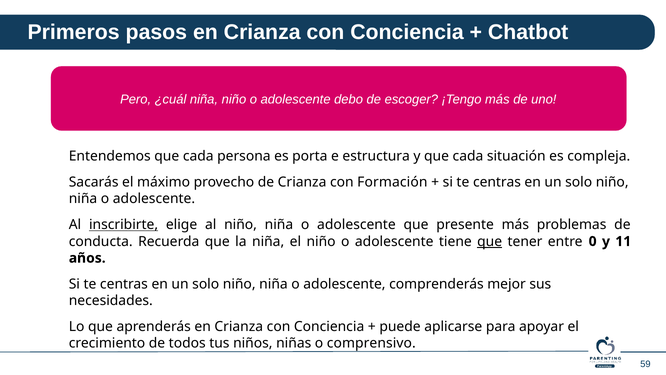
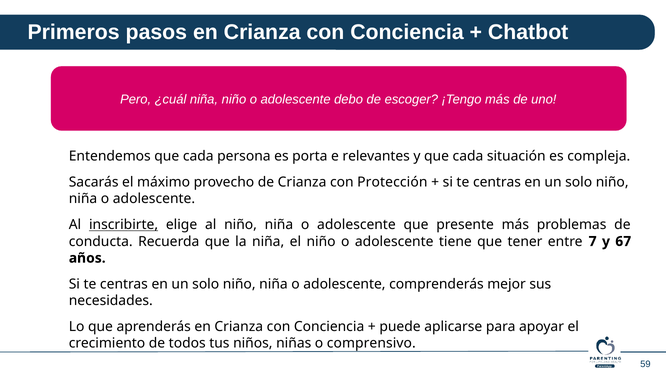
estructura: estructura -> relevantes (376, 156)
Formación: Formación -> Protección (392, 182)
que underline: present -> none (490, 241)
0: 0 -> 7 (593, 241)
11: 11 -> 67 (623, 241)
